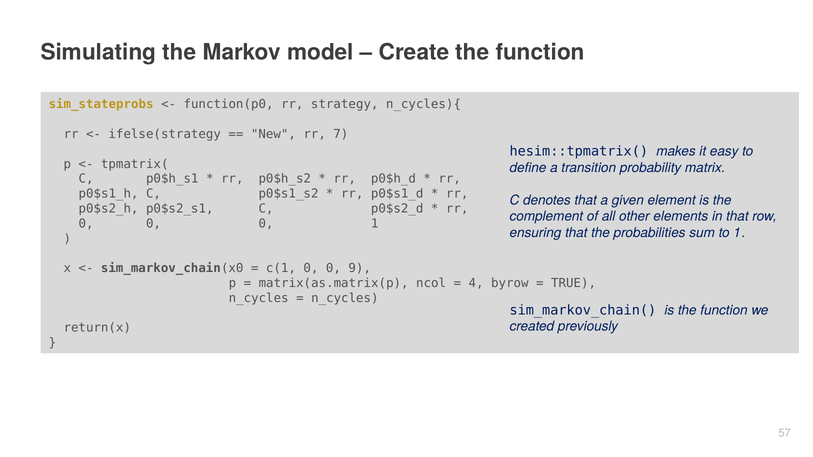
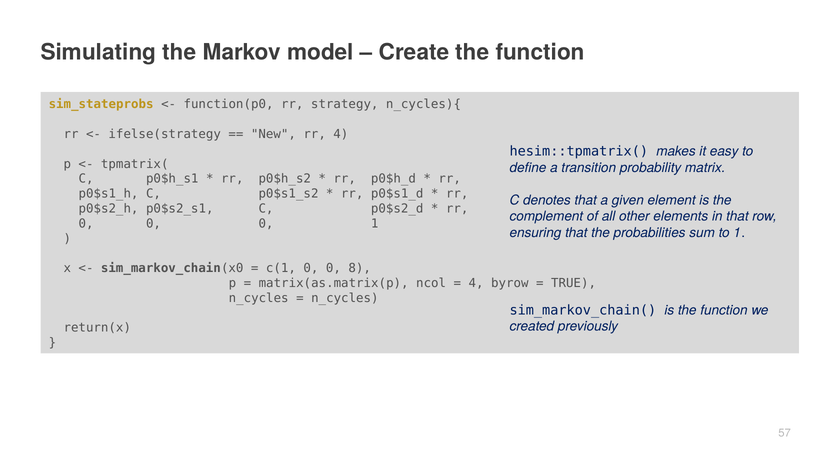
rr 7: 7 -> 4 (341, 134)
9: 9 -> 8 (360, 268)
